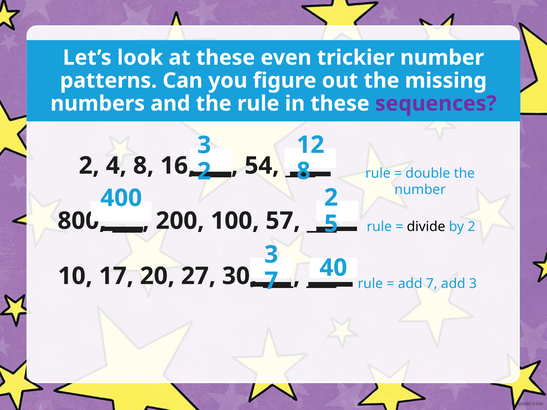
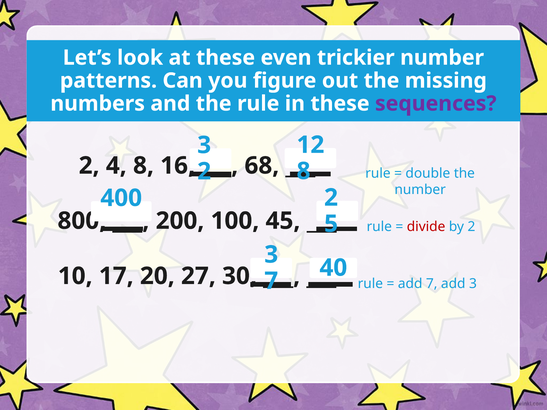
54: 54 -> 68 (262, 166)
57: 57 -> 45 (283, 221)
divide colour: black -> red (426, 227)
